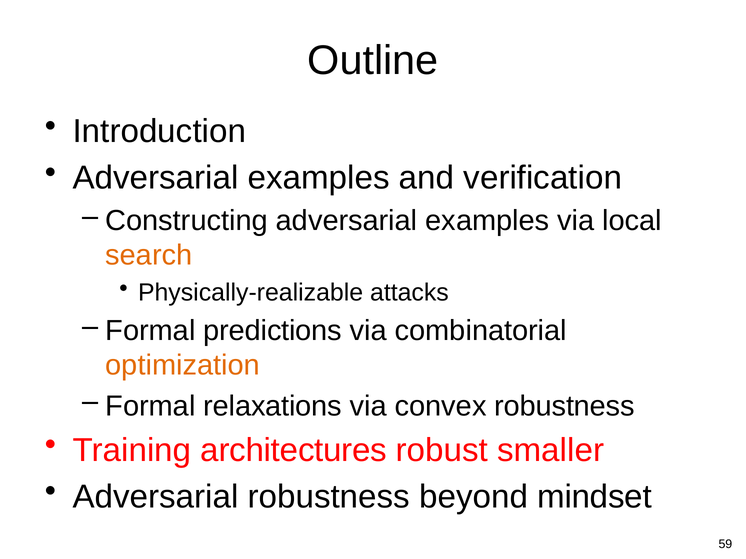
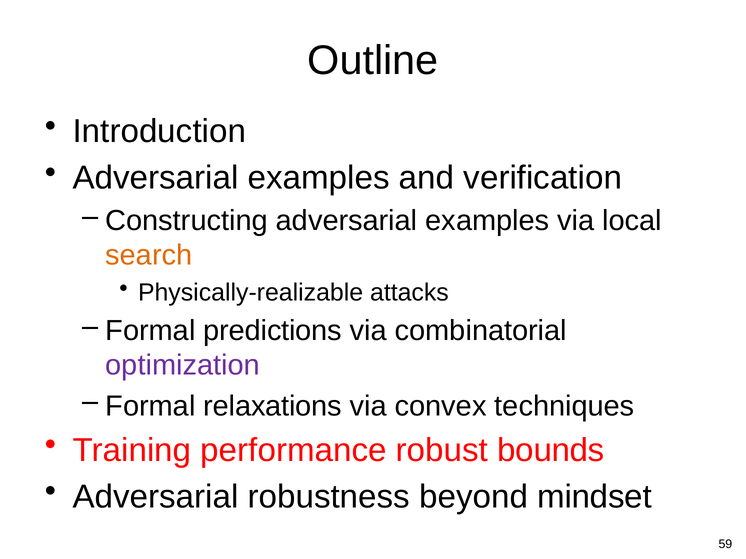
optimization colour: orange -> purple (183, 366)
convex robustness: robustness -> techniques (564, 406)
architectures: architectures -> performance (294, 451)
smaller: smaller -> bounds (551, 451)
